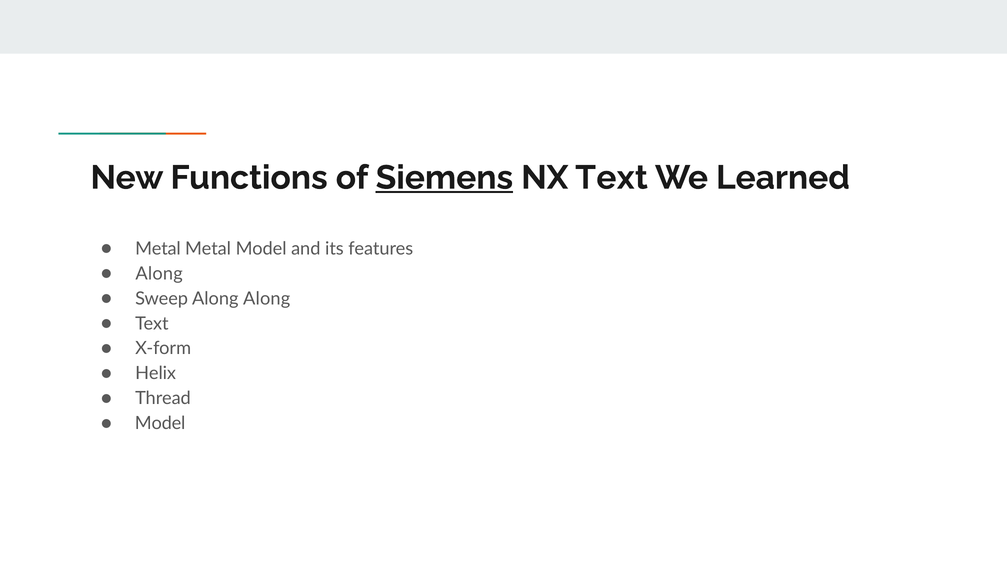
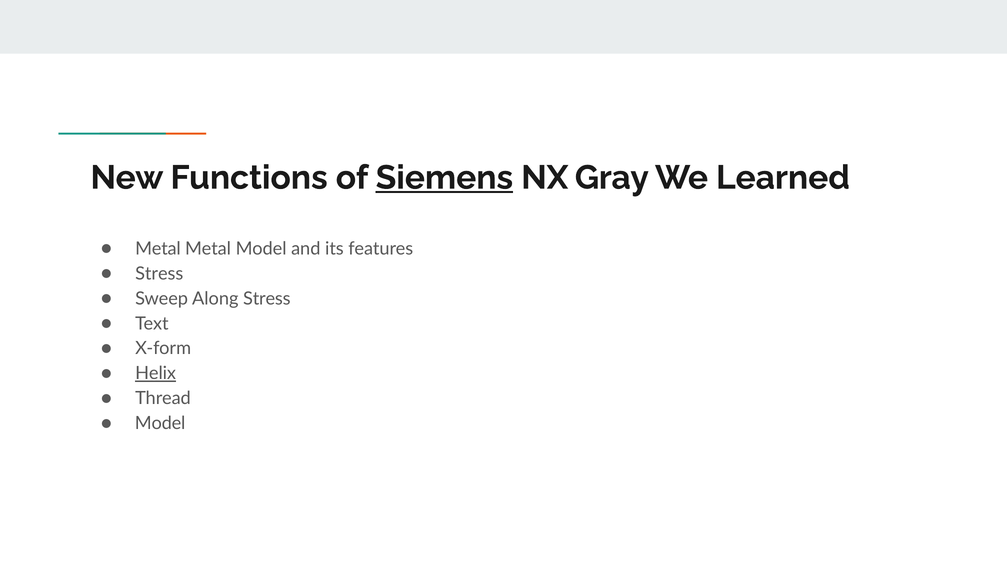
NX Text: Text -> Gray (612, 178)
Along: Along -> Stress (159, 274)
Along Along: Along -> Stress (267, 299)
Helix underline: none -> present (156, 374)
